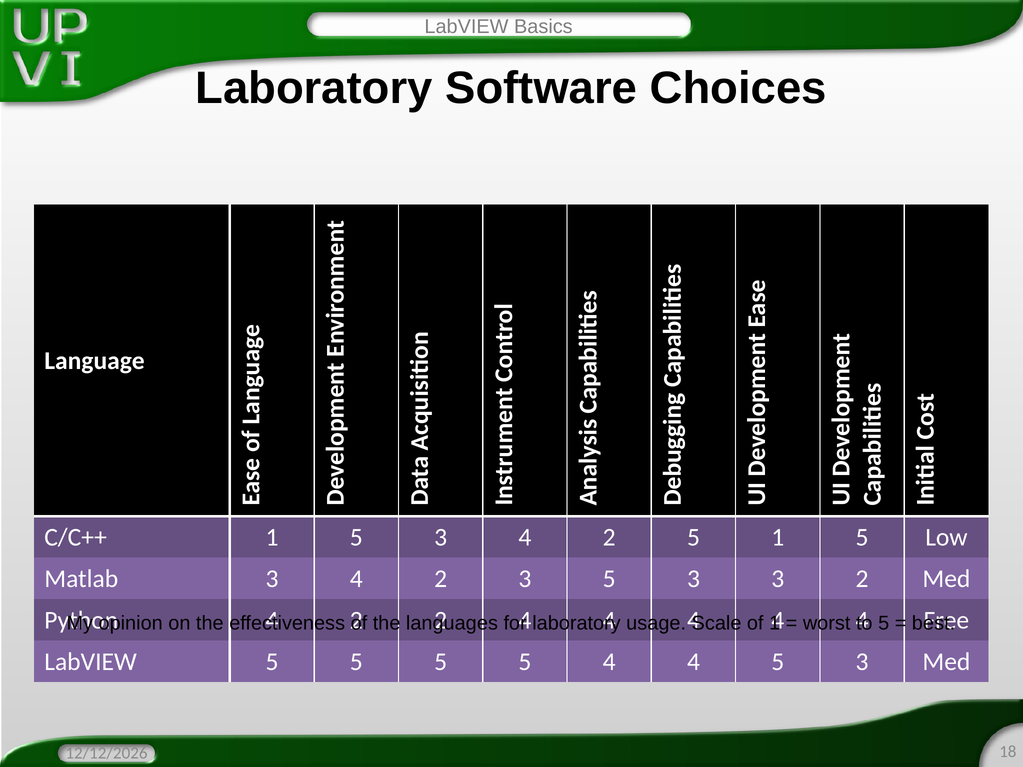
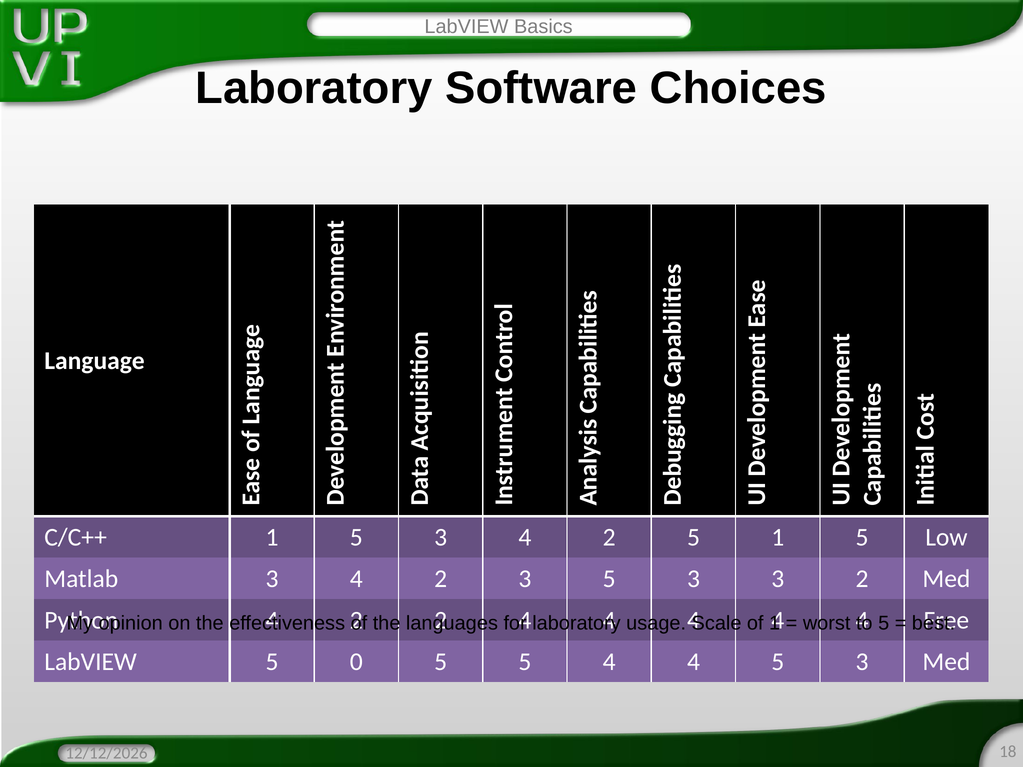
LabVIEW 5 5: 5 -> 0 (356, 662)
